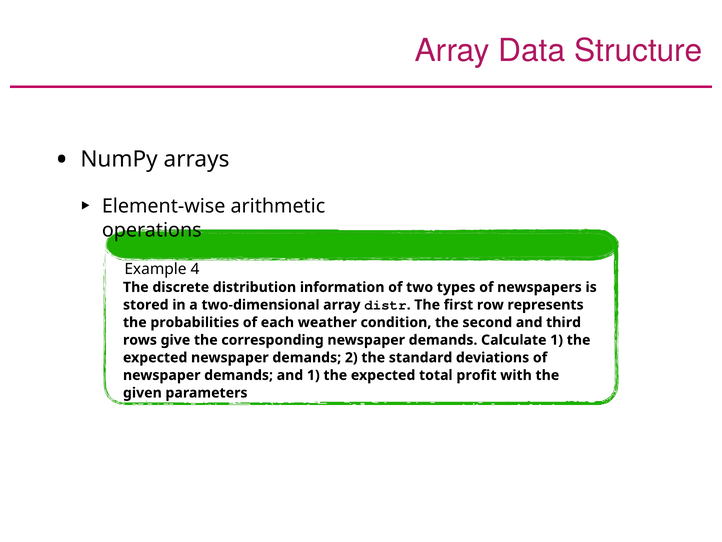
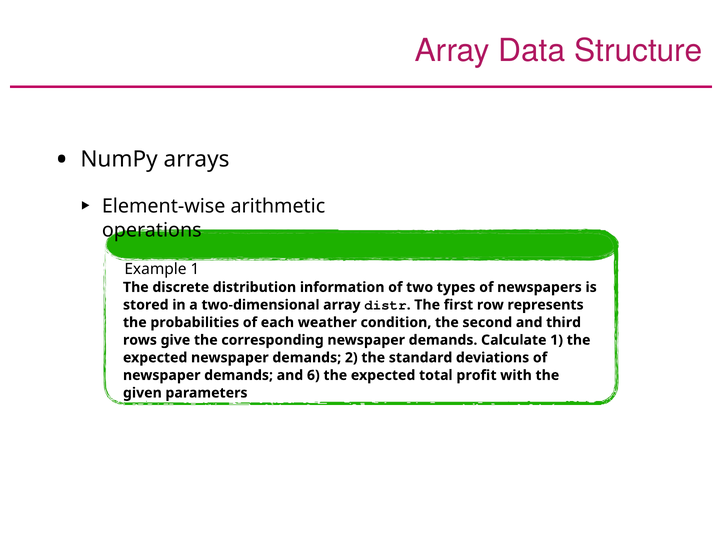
Example 4: 4 -> 1 (195, 269)
and 1: 1 -> 6 (313, 375)
